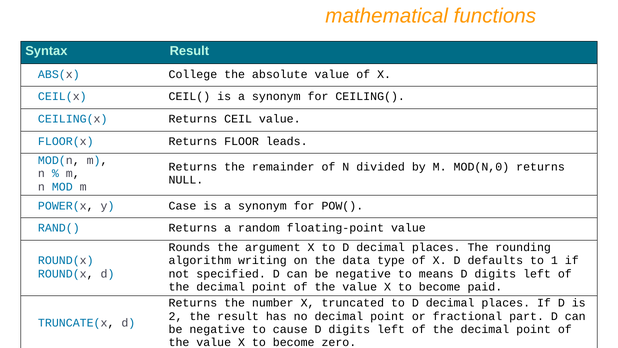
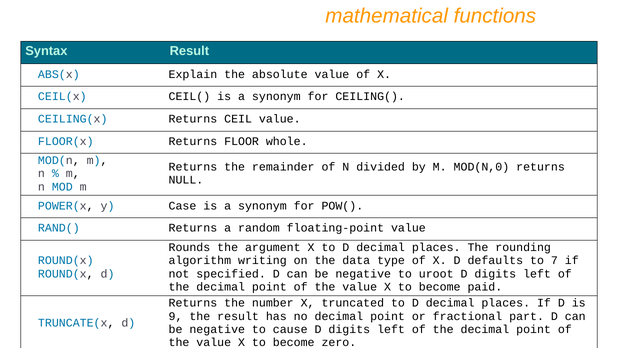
College: College -> Explain (193, 74)
leads: leads -> whole (287, 141)
1: 1 -> 7 (554, 260)
means: means -> uroot (436, 273)
2: 2 -> 9 (176, 316)
